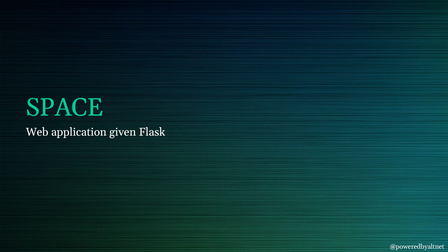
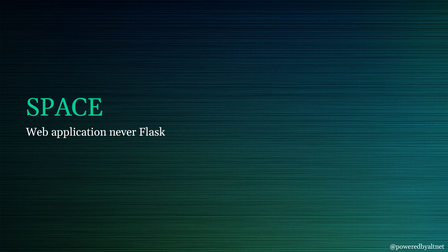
given: given -> never (123, 132)
